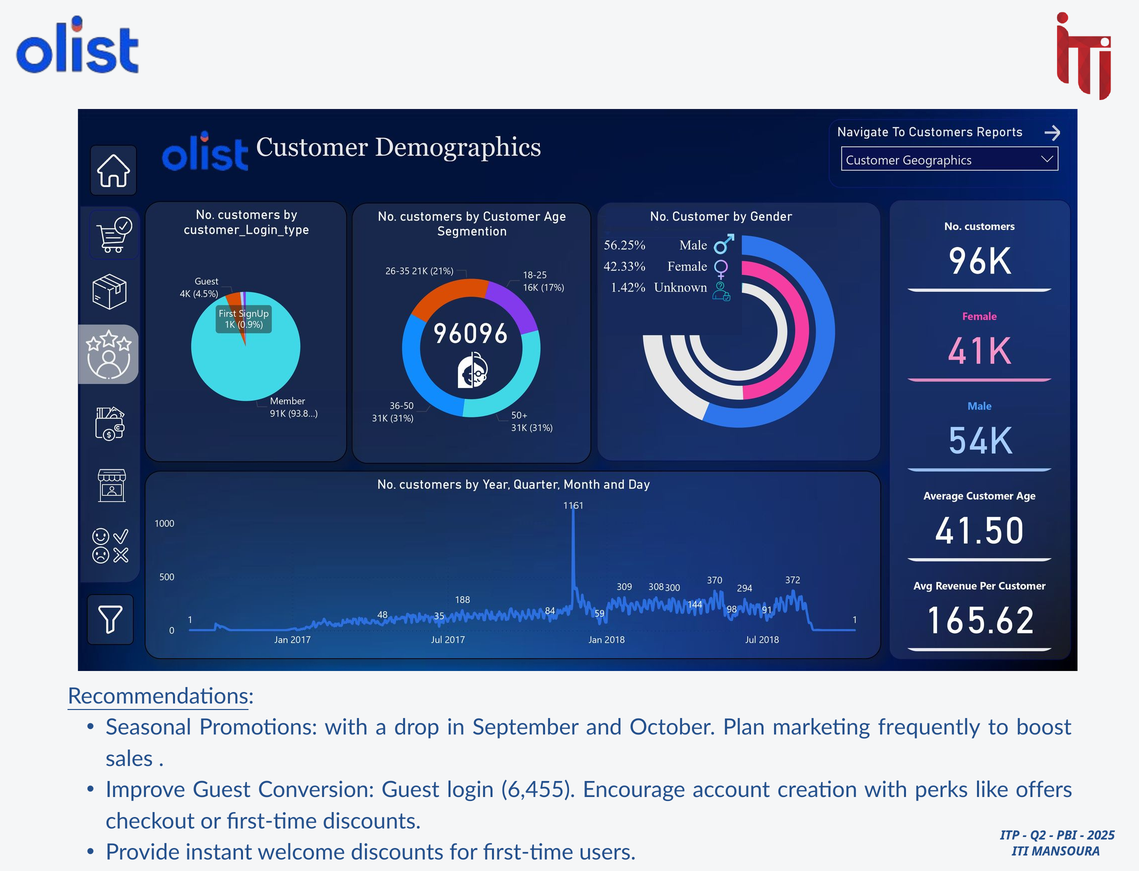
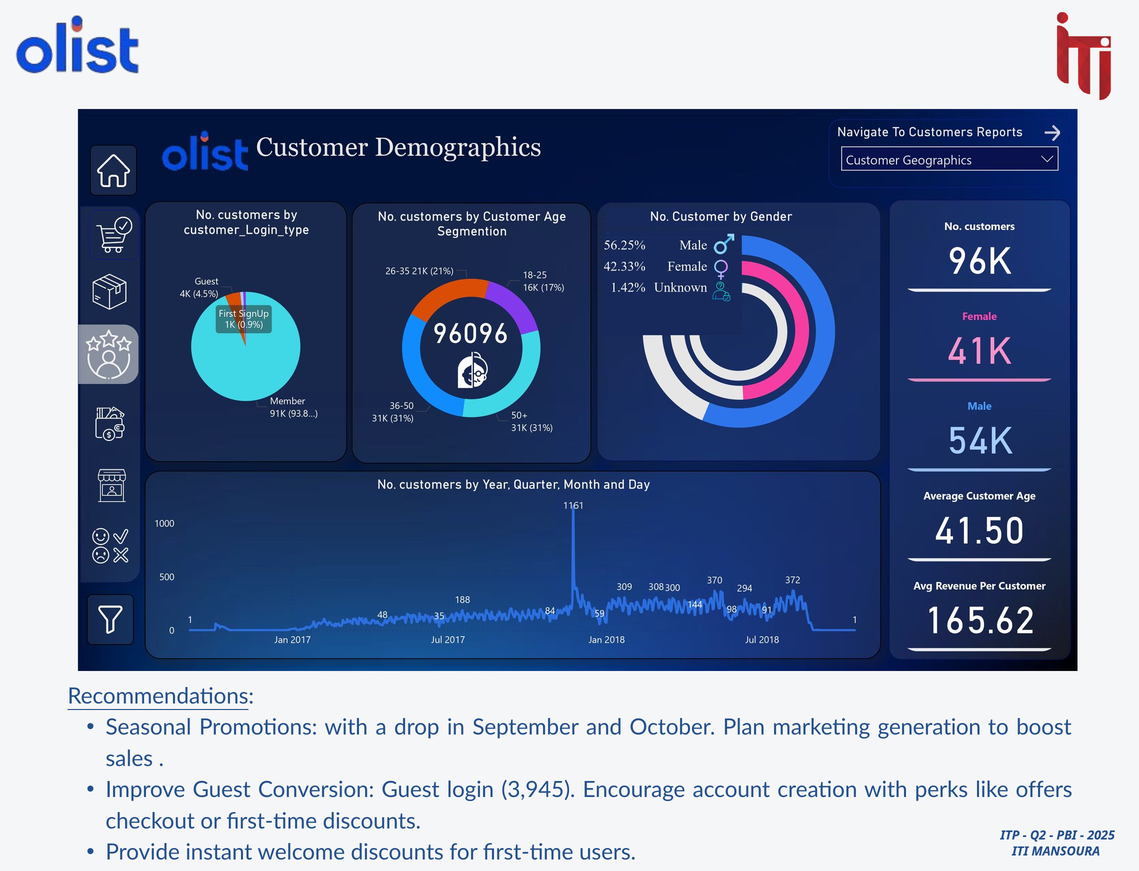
frequently: frequently -> generation (929, 728)
6,455: 6,455 -> 3,945 (538, 790)
